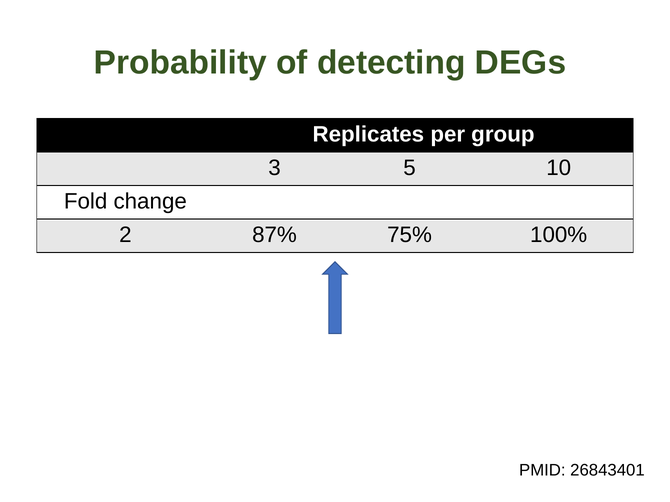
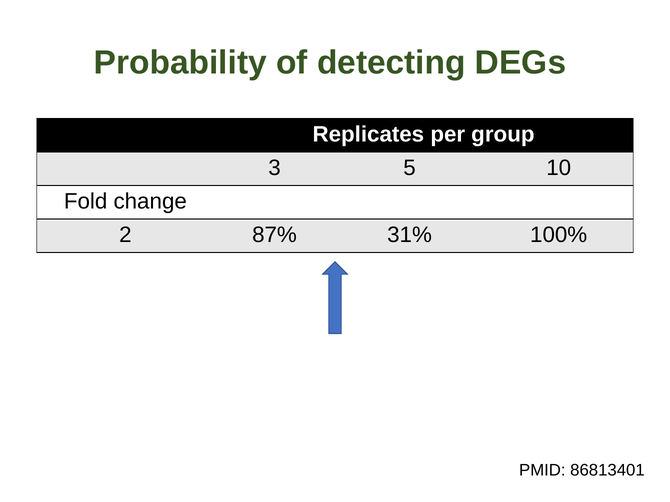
75%: 75% -> 31% (410, 235)
26843401: 26843401 -> 86813401 (607, 470)
